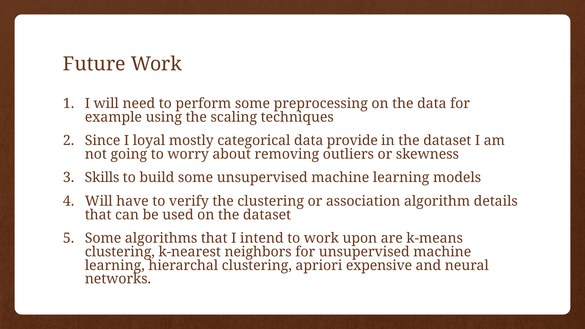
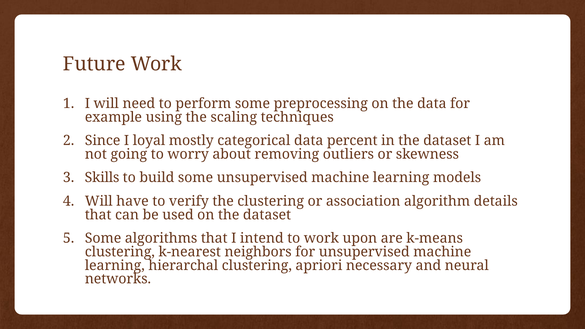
provide: provide -> percent (352, 141)
expensive: expensive -> necessary (379, 266)
